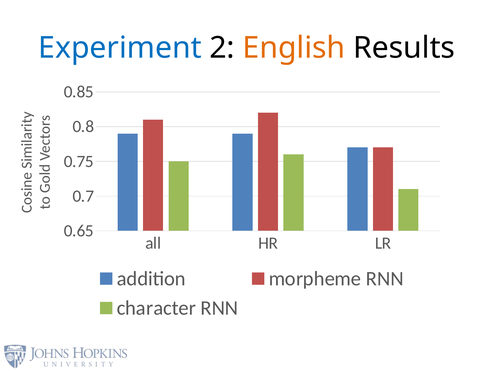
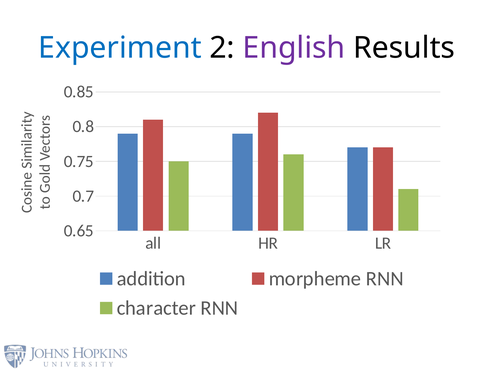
English colour: orange -> purple (294, 48)
